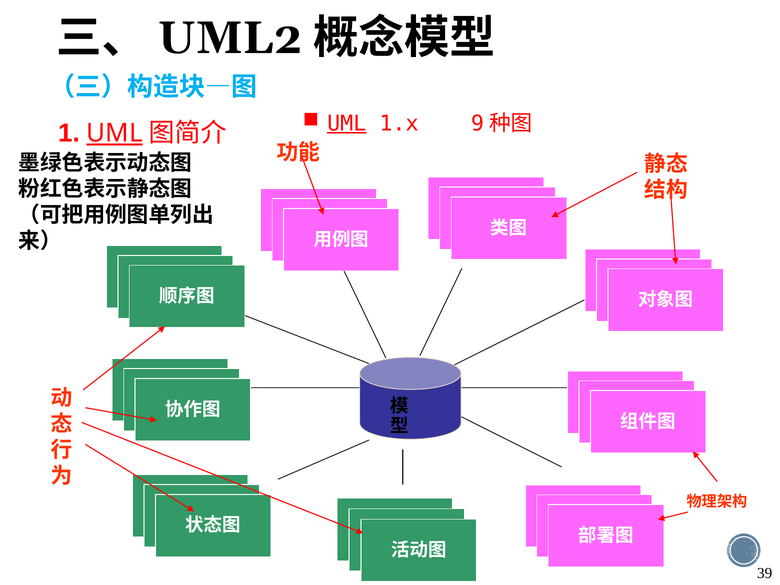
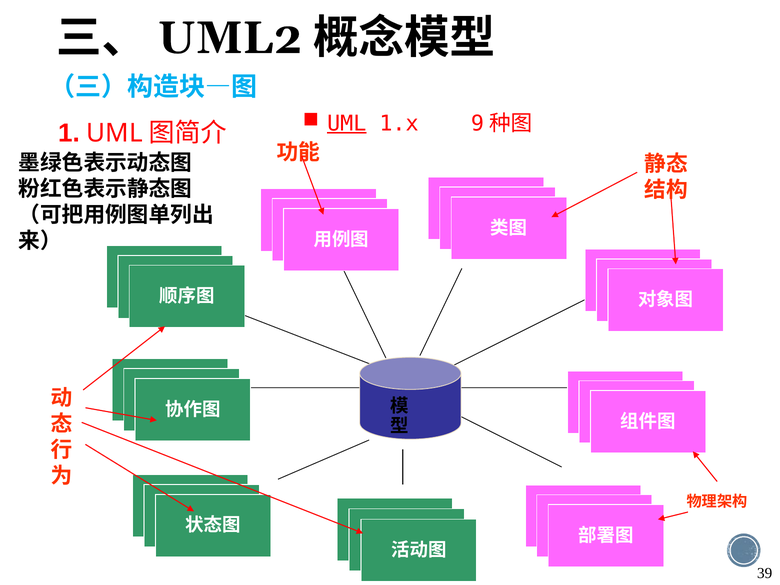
UML underline: present -> none (115, 133)
